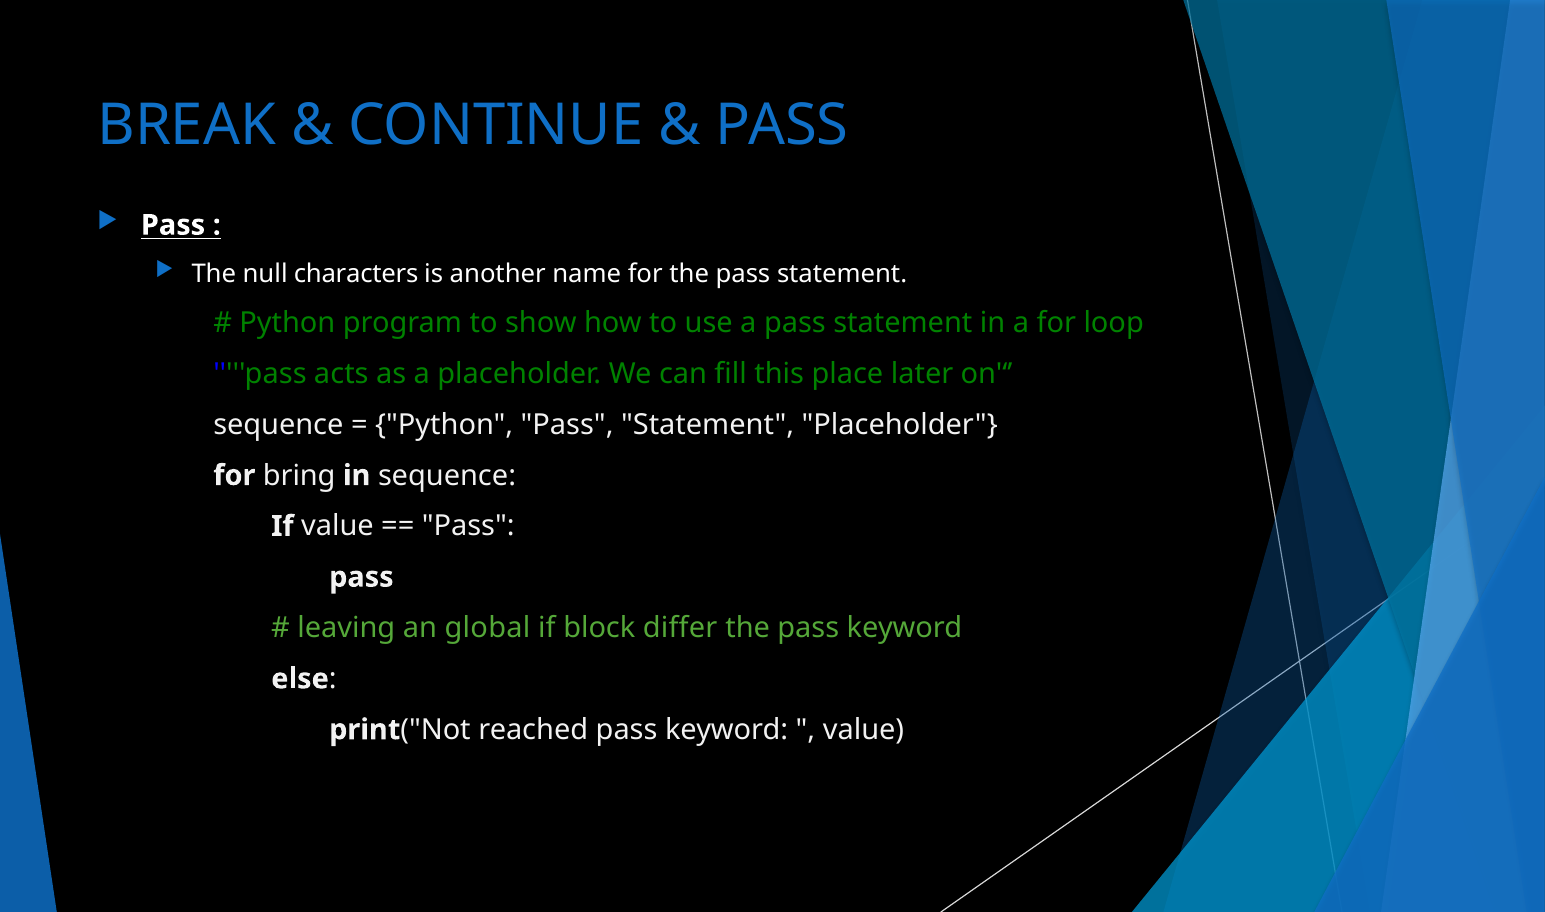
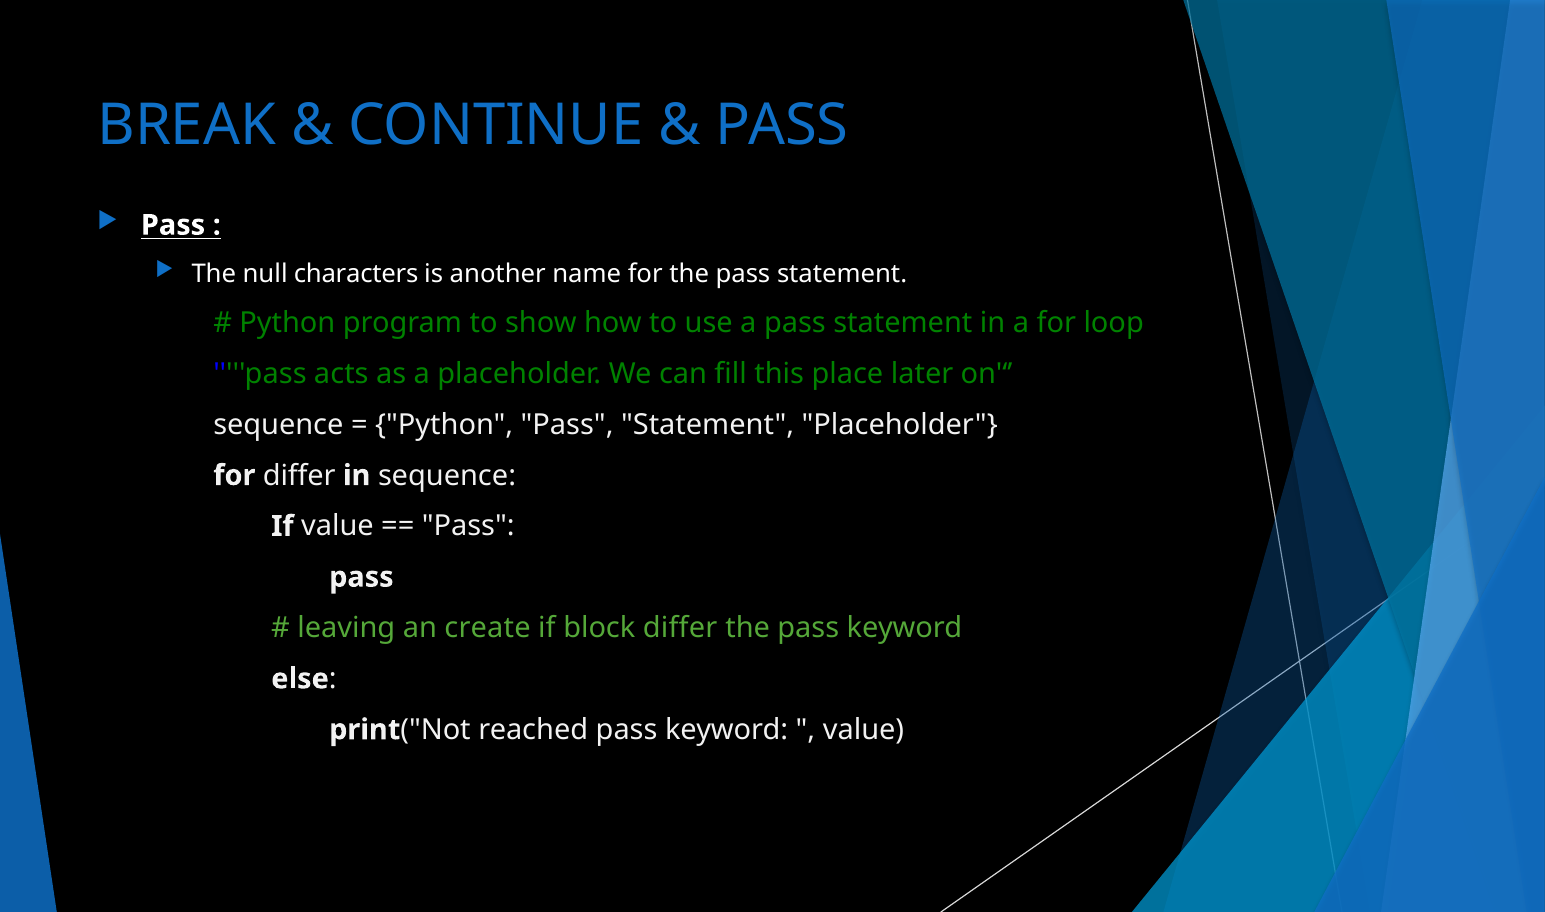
for bring: bring -> differ (299, 476)
global: global -> create (488, 628)
